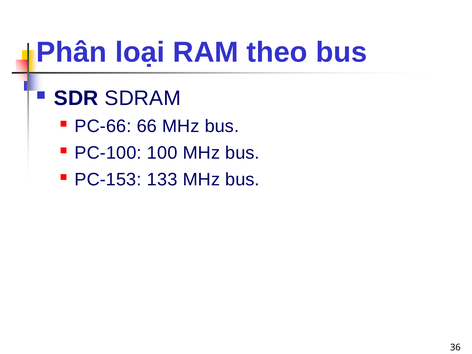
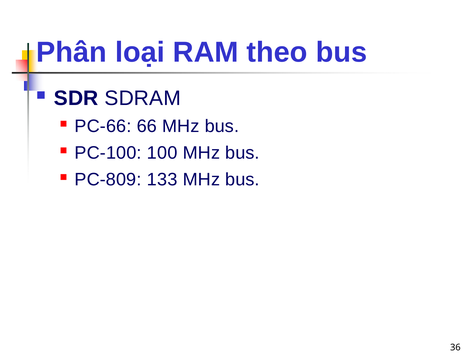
PC-153: PC-153 -> PC-809 (108, 180)
